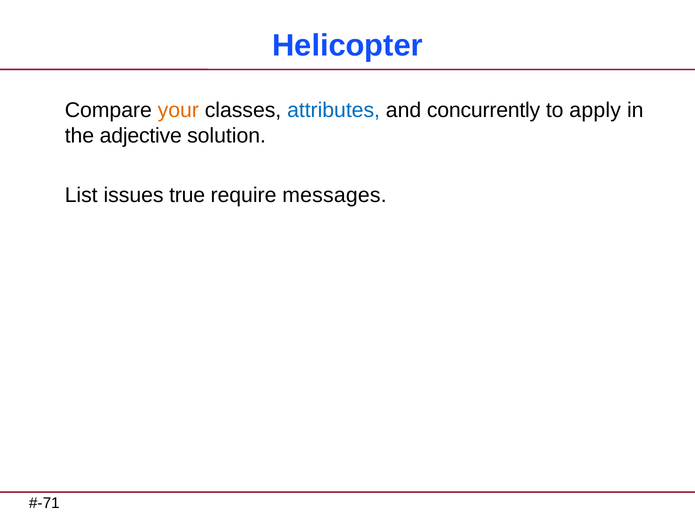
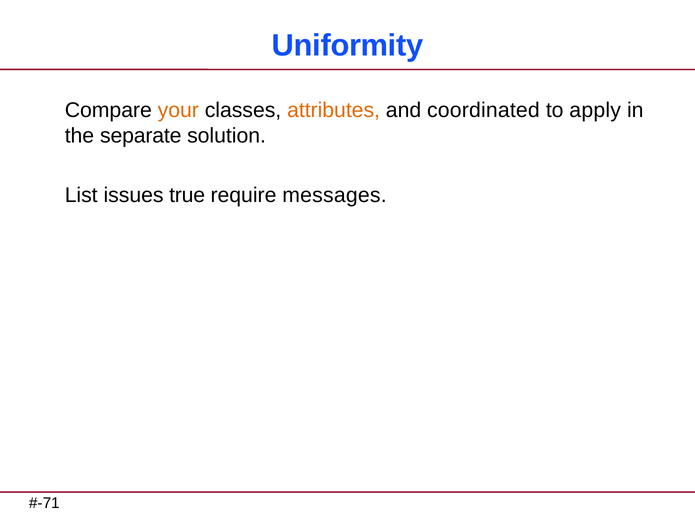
Helicopter: Helicopter -> Uniformity (348, 46)
attributes colour: blue -> orange (334, 110)
concurrently: concurrently -> coordinated (483, 110)
adjective: adjective -> separate (141, 136)
